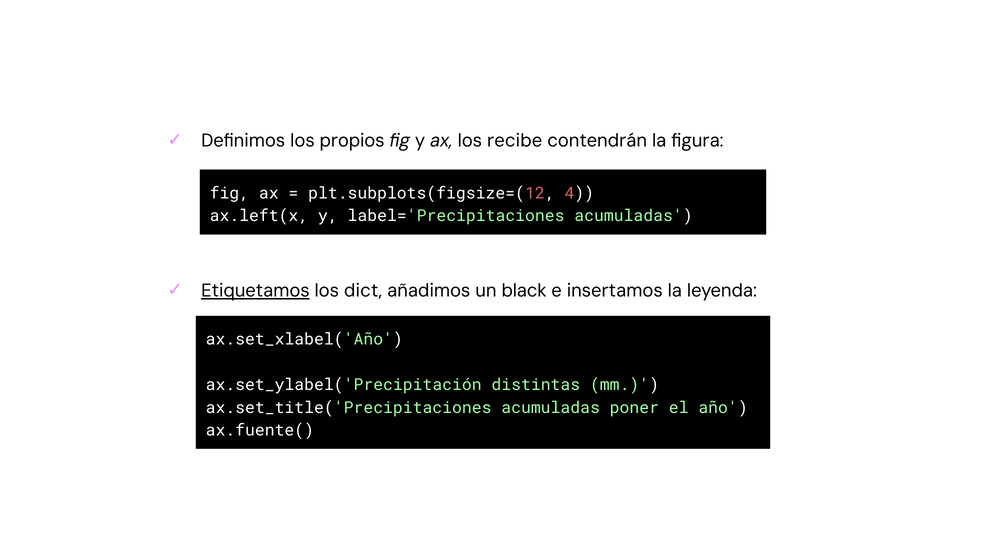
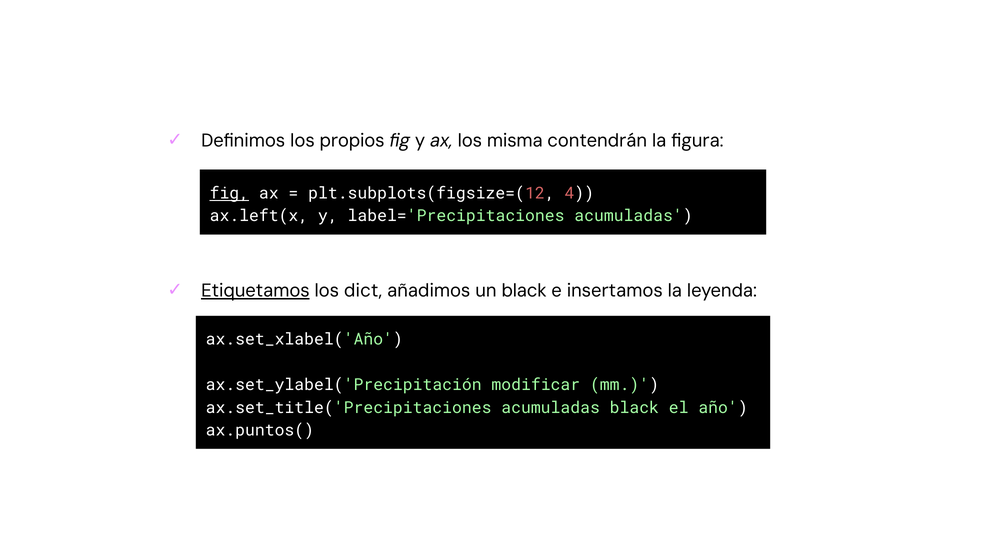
recibe: recibe -> misma (515, 141)
fig underline: none -> present (229, 193)
distintas: distintas -> modificar (536, 385)
acumuladas poner: poner -> black (634, 407)
ax.fuente(: ax.fuente( -> ax.puntos( (260, 430)
